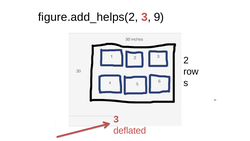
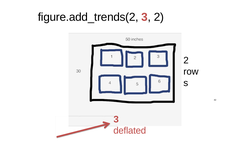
figure.add_helps(2: figure.add_helps(2 -> figure.add_trends(2 (88, 17)
3 9: 9 -> 2 (159, 17)
